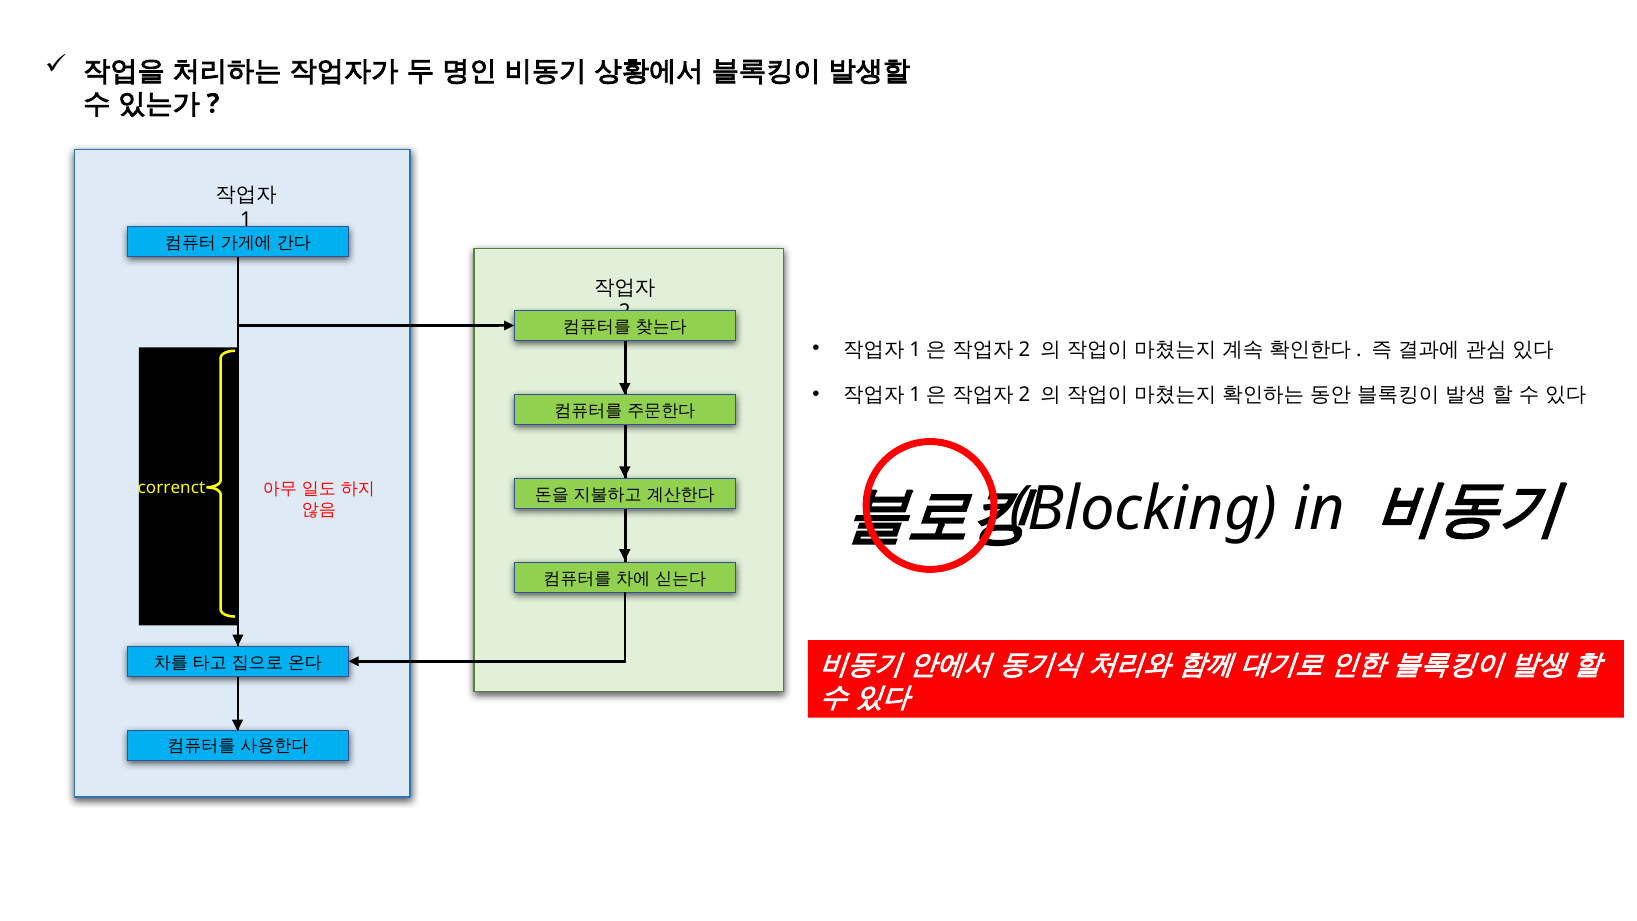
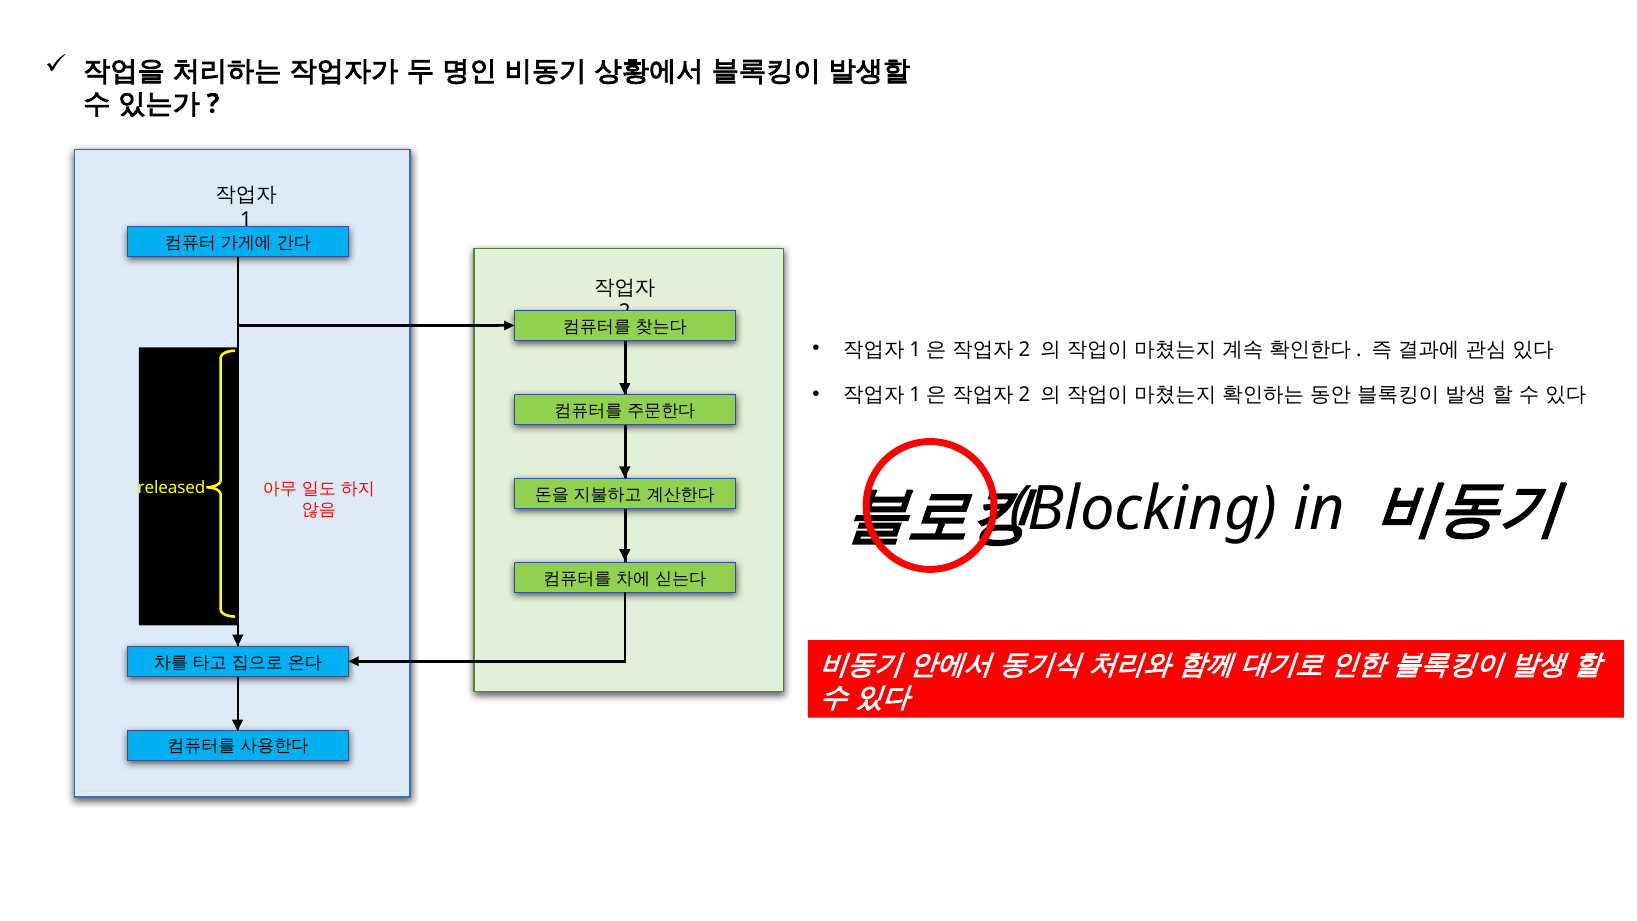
correnct: correnct -> released (172, 488)
